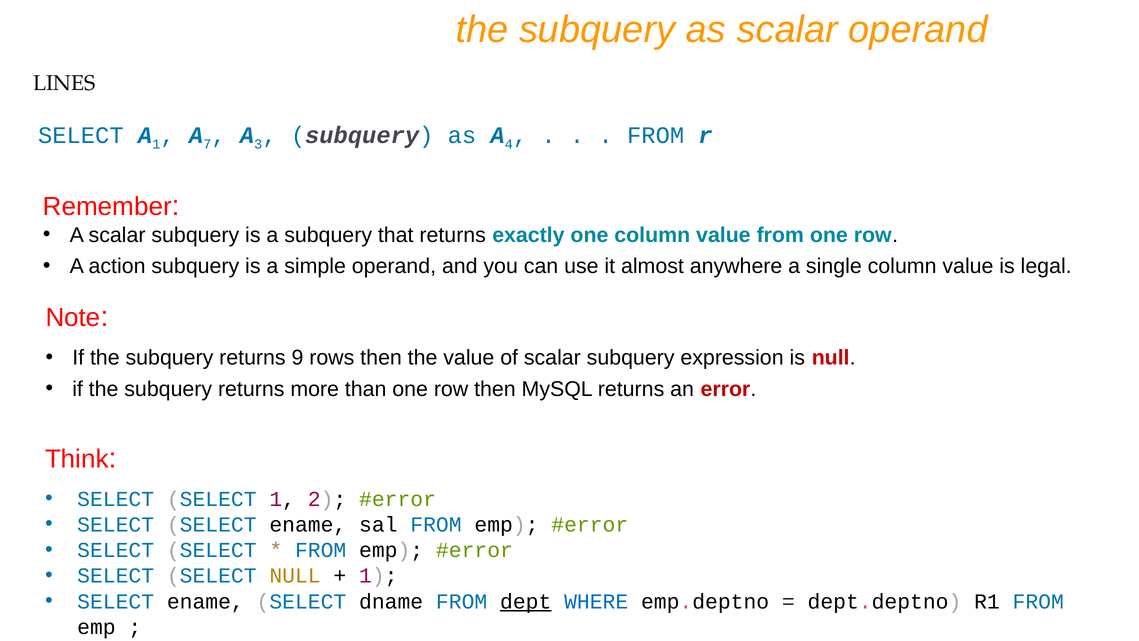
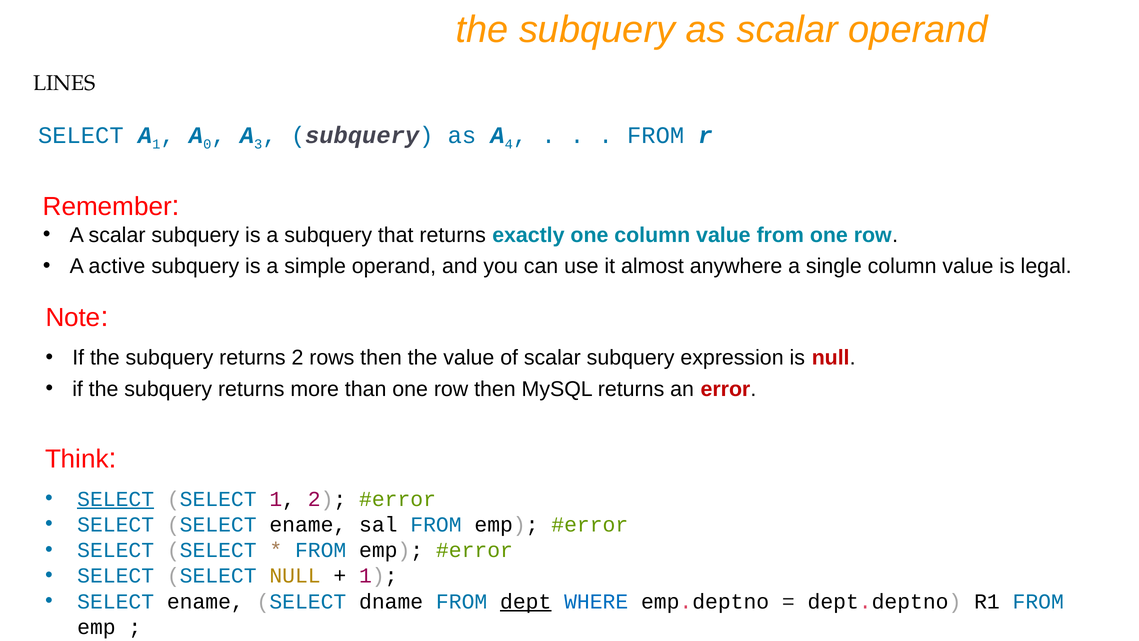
7: 7 -> 0 (207, 144)
action: action -> active (117, 266)
returns 9: 9 -> 2 (297, 357)
SELECT underline: none -> present (116, 499)
